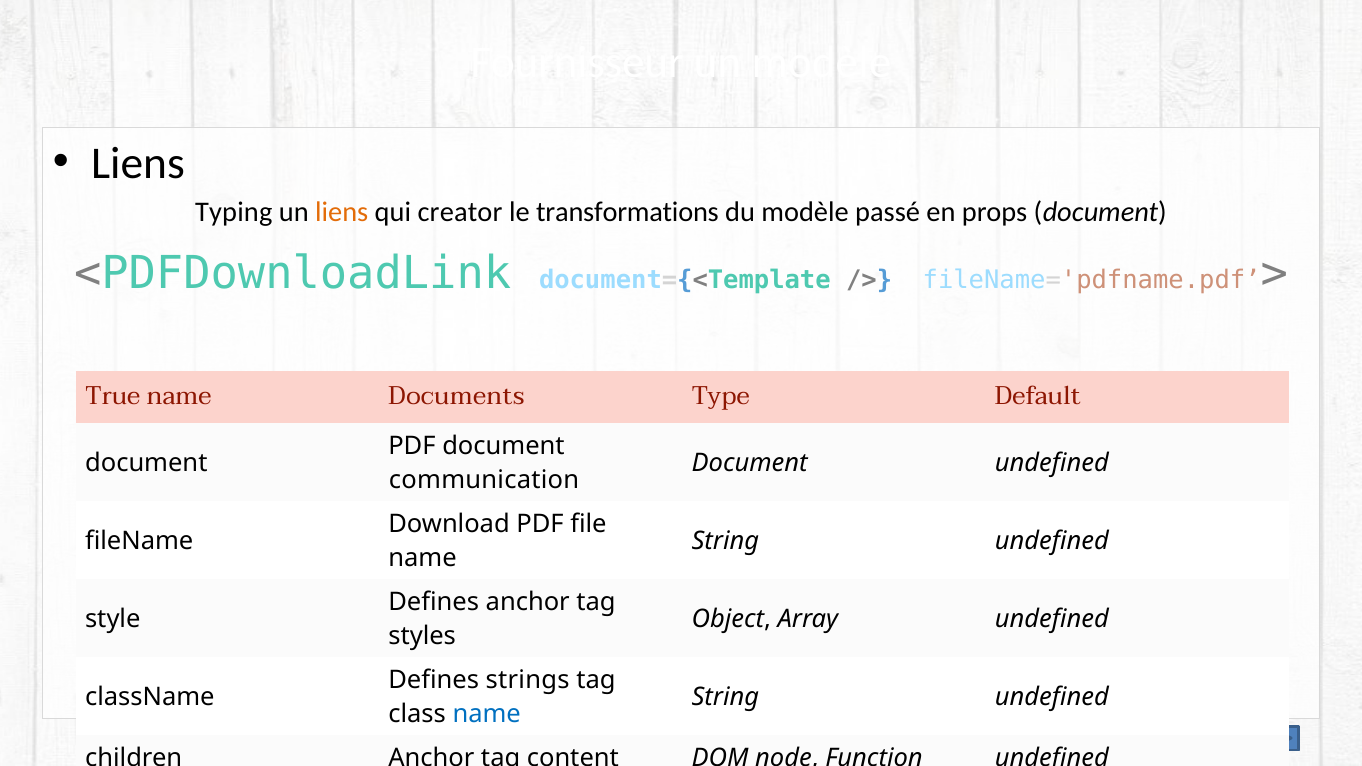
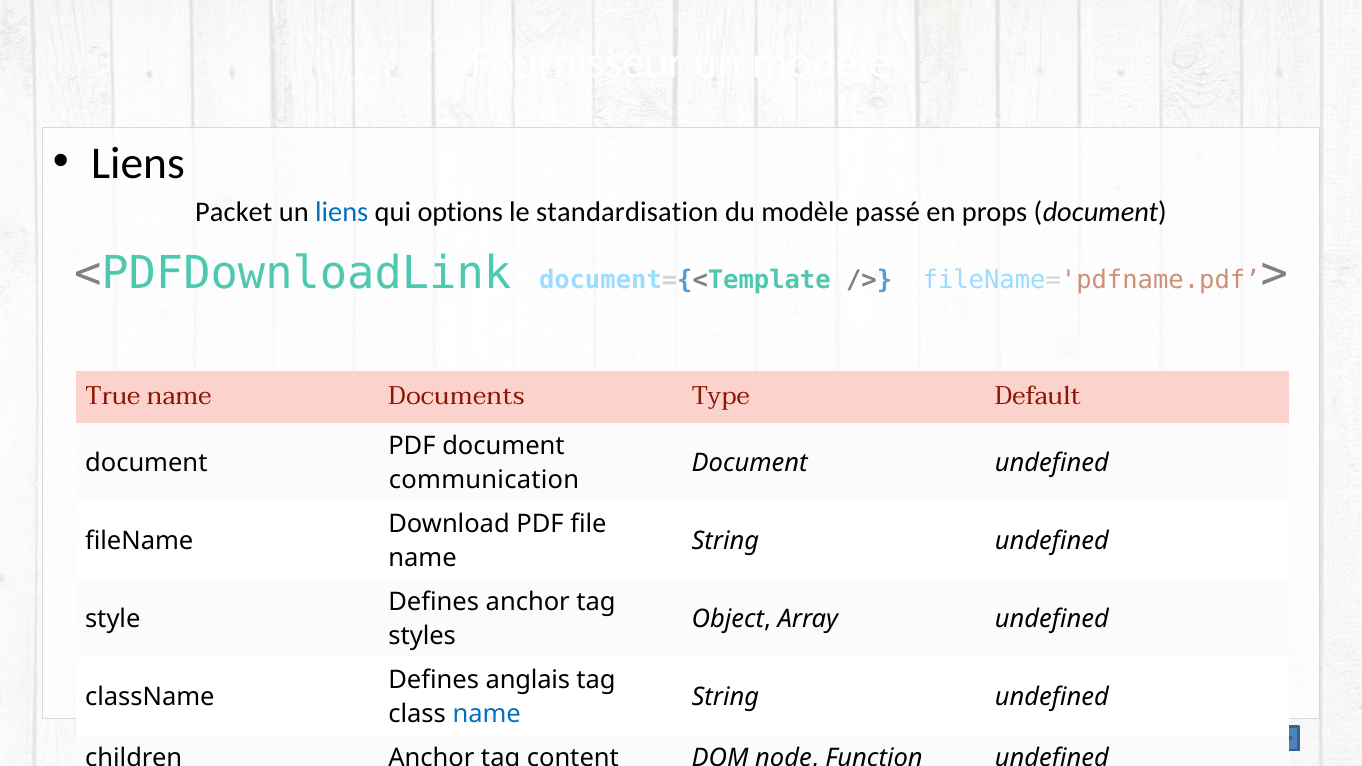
Typing: Typing -> Packet (234, 212)
liens colour: orange -> blue (342, 212)
creator: creator -> options (460, 212)
transformations: transformations -> standardisation (627, 212)
strings: strings -> anglais (528, 680)
